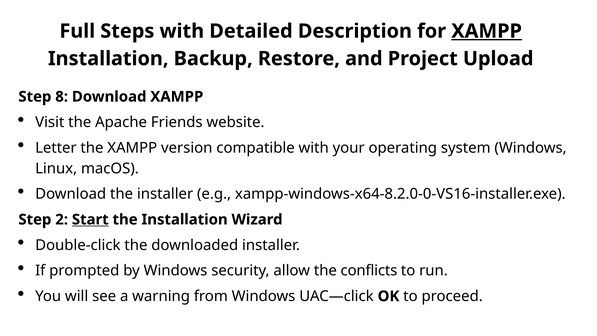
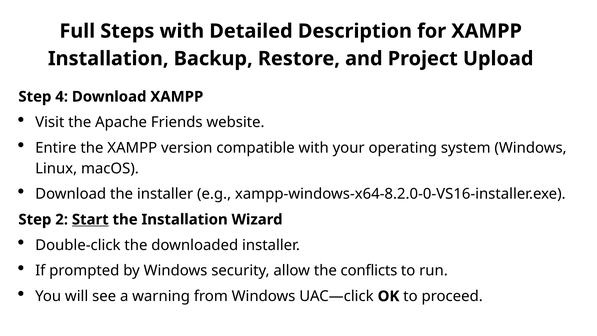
XAMPP underline: present -> none (487, 31)
8: 8 -> 4 (62, 97)
Letter: Letter -> Entire (56, 148)
